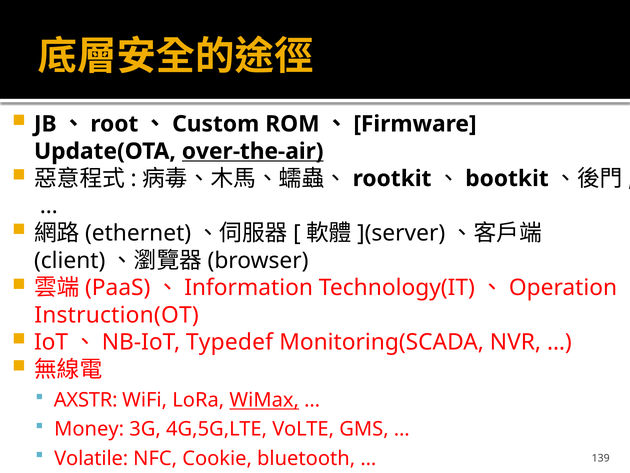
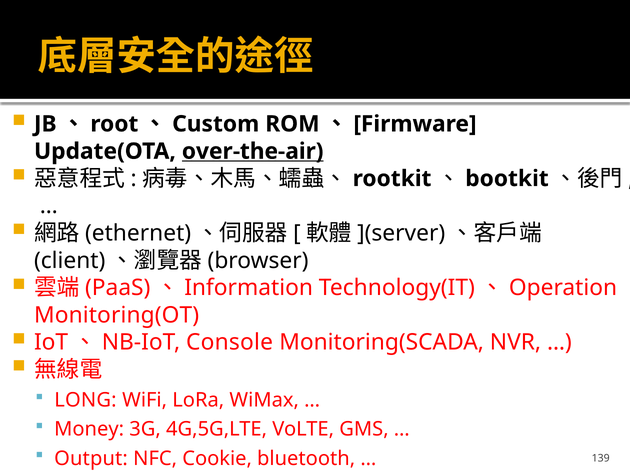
Instruction(OT: Instruction(OT -> Monitoring(OT (117, 315)
Typedef: Typedef -> Console (230, 342)
AXSTR: AXSTR -> LONG (85, 400)
WiMax underline: present -> none (264, 400)
Volatile: Volatile -> Output (91, 458)
